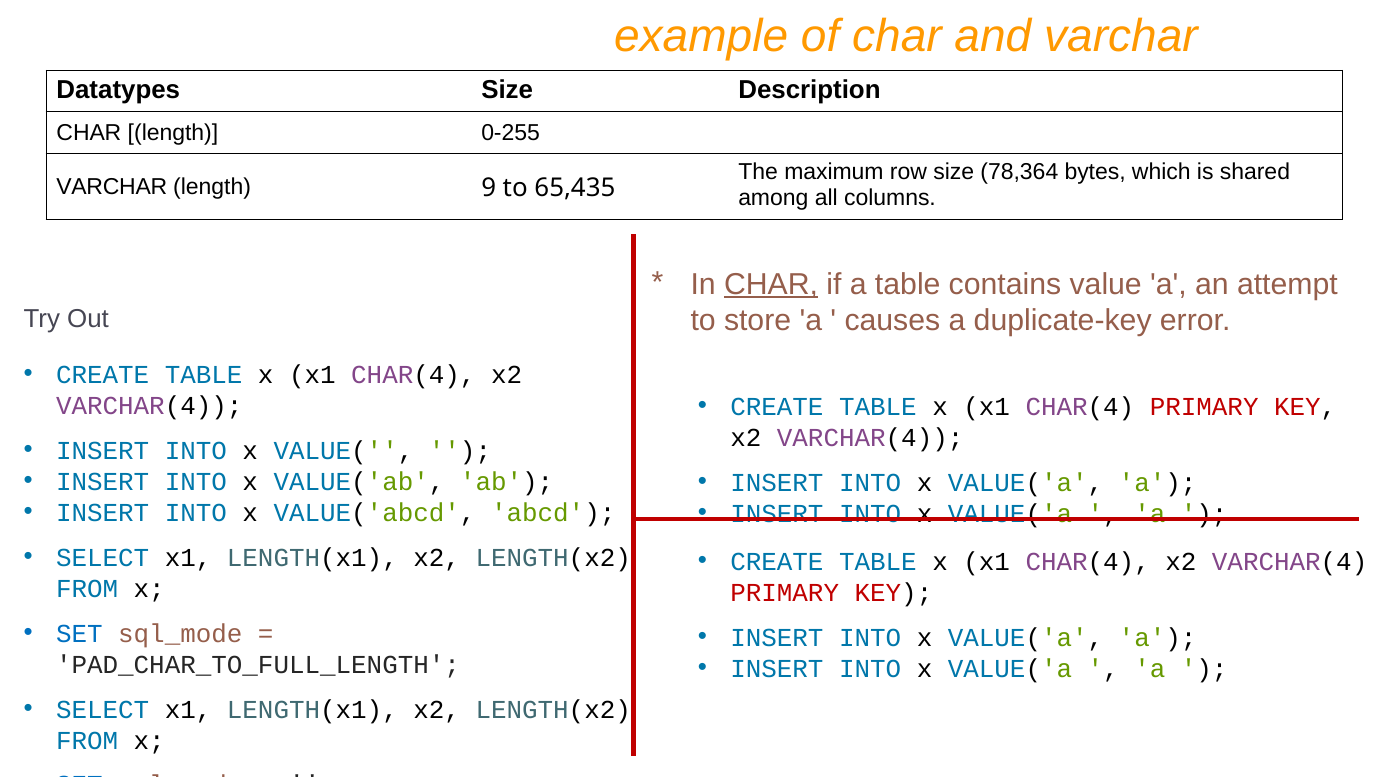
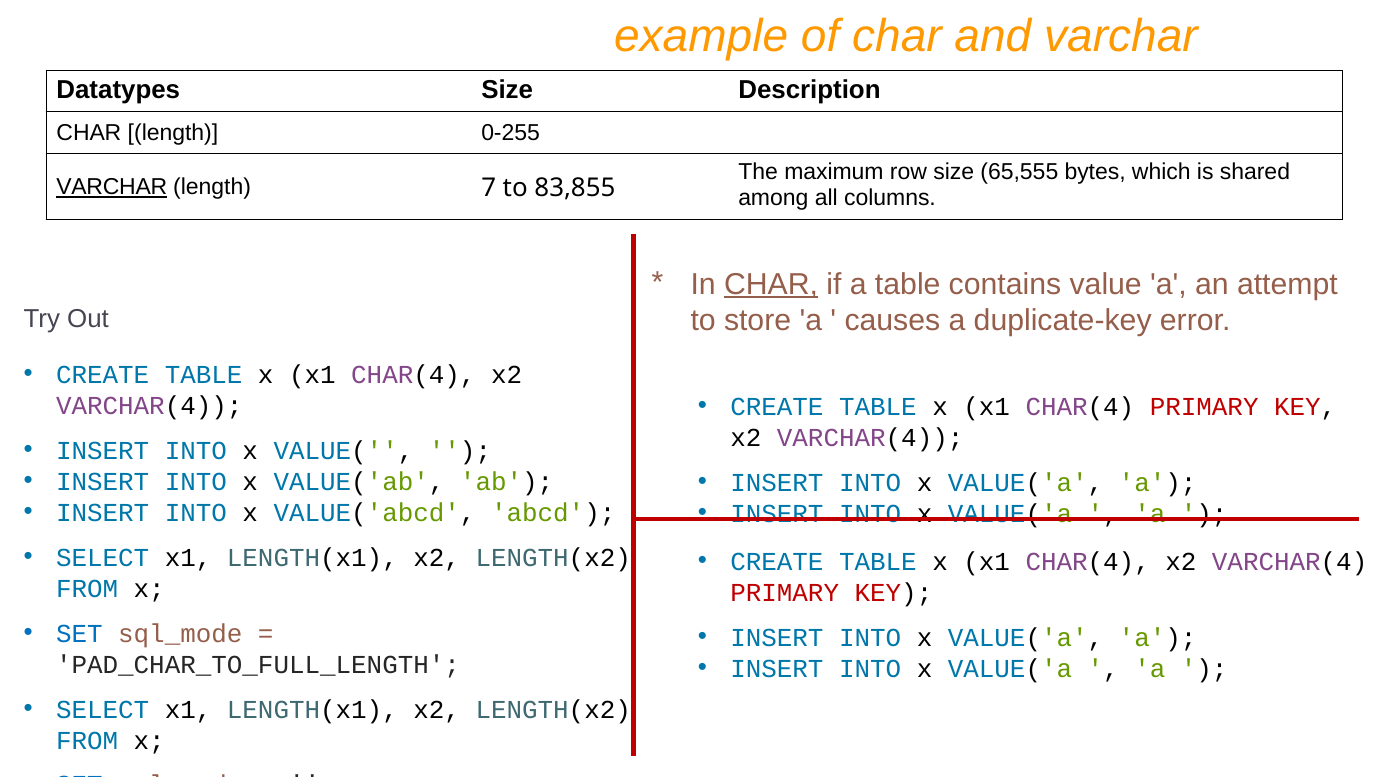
78,364: 78,364 -> 65,555 (1019, 172)
VARCHAR underline: none -> present (112, 187)
9: 9 -> 7 (489, 188)
65,435: 65,435 -> 83,855 (575, 188)
